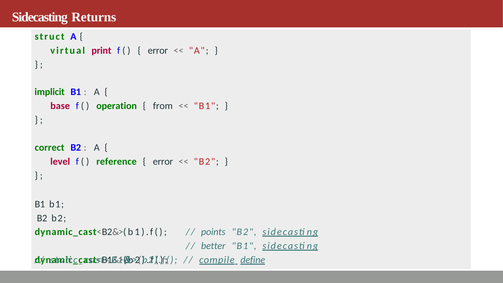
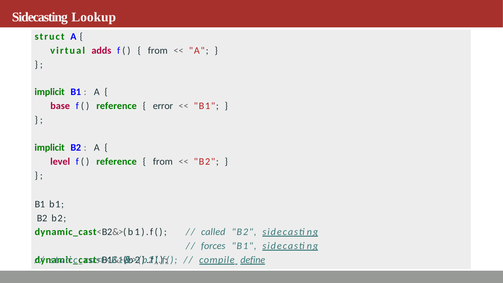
Returns: Returns -> Lookup (94, 17)
print: print -> adds (101, 50)
error: error -> from (158, 50)
operation: operation -> reference (117, 106)
from: from -> error (163, 106)
correct: correct -> implicit (50, 148)
error: error -> from (163, 161)
points: points -> called (213, 232)
better: better -> forces (213, 246)
